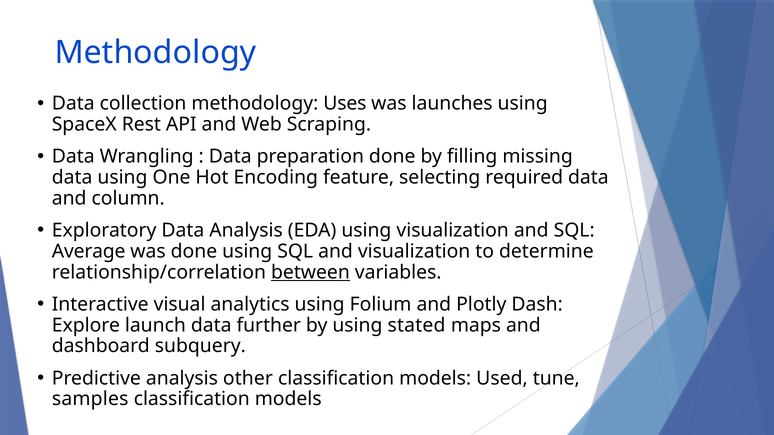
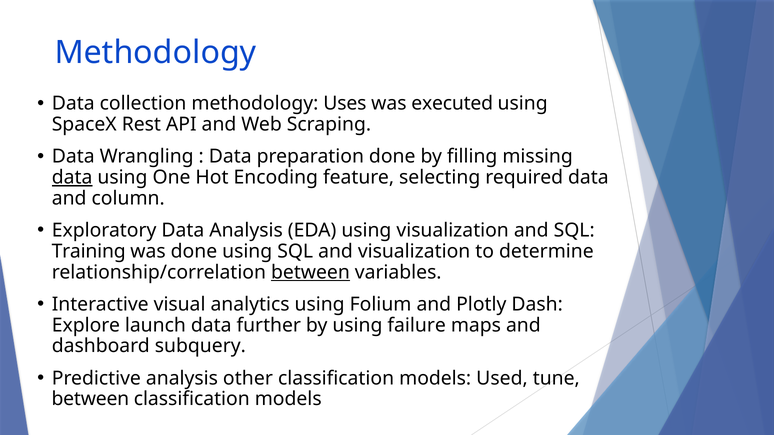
launches: launches -> executed (452, 104)
data underline: none -> present (72, 178)
Average: Average -> Training (89, 251)
stated: stated -> failure (417, 325)
samples: samples -> between (90, 399)
